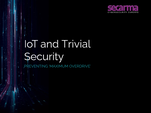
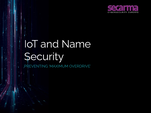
Trivial: Trivial -> Name (76, 44)
